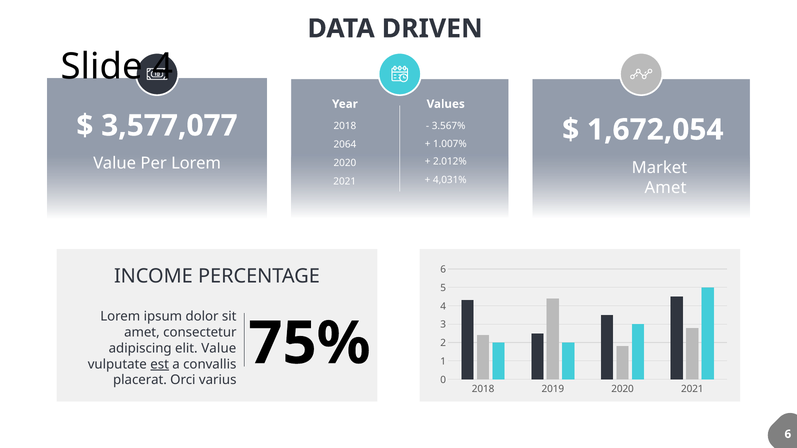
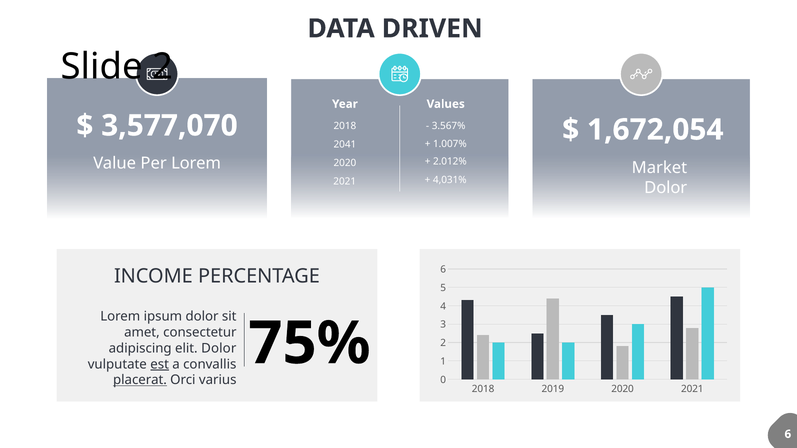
Slide 4: 4 -> 2 (163, 67)
3,577,077: 3,577,077 -> 3,577,070 (169, 126)
2064: 2064 -> 2041 (345, 144)
Amet: Amet -> Dolor (666, 188)
elit Value: Value -> Dolor (219, 348)
placerat underline: none -> present (140, 380)
